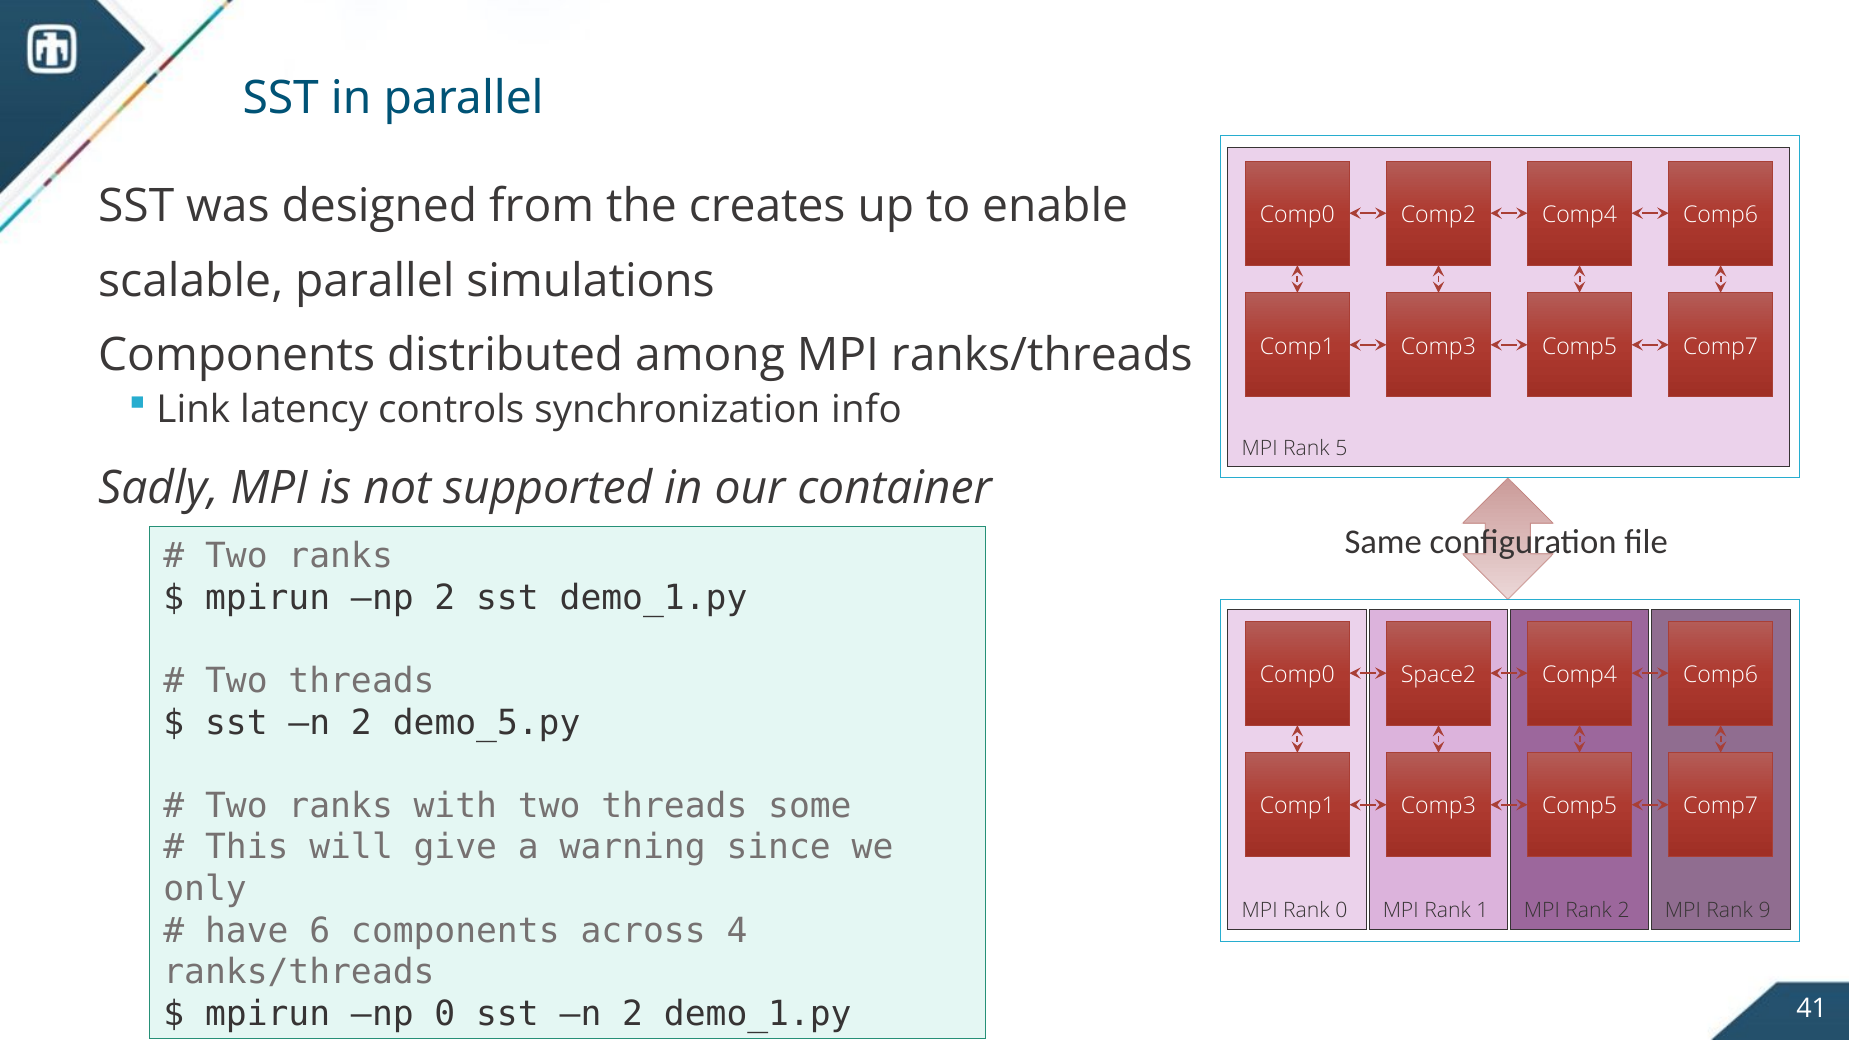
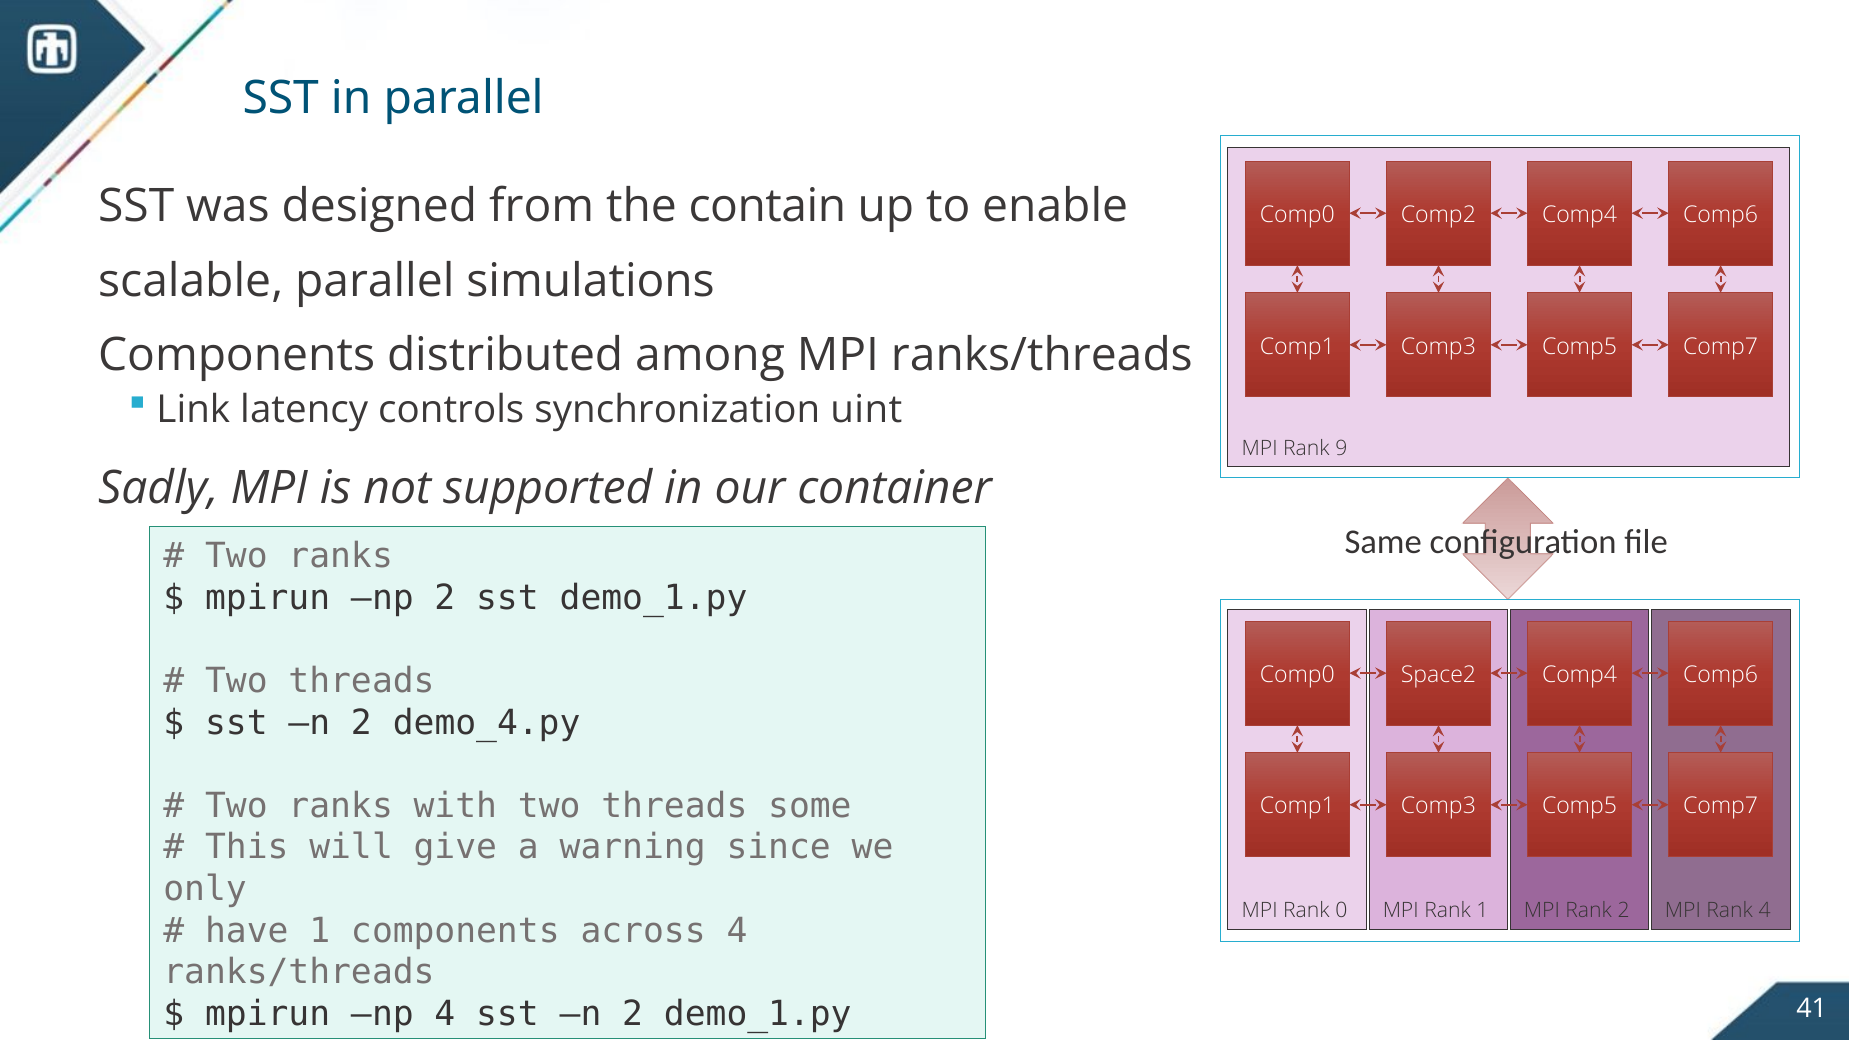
creates: creates -> contain (767, 206)
info: info -> uint (866, 410)
5: 5 -> 9 (1341, 449)
demo_5.py: demo_5.py -> demo_4.py (487, 723)
Rank 9: 9 -> 4 (1765, 911)
have 6: 6 -> 1 (320, 931)
np 0: 0 -> 4 (445, 1014)
